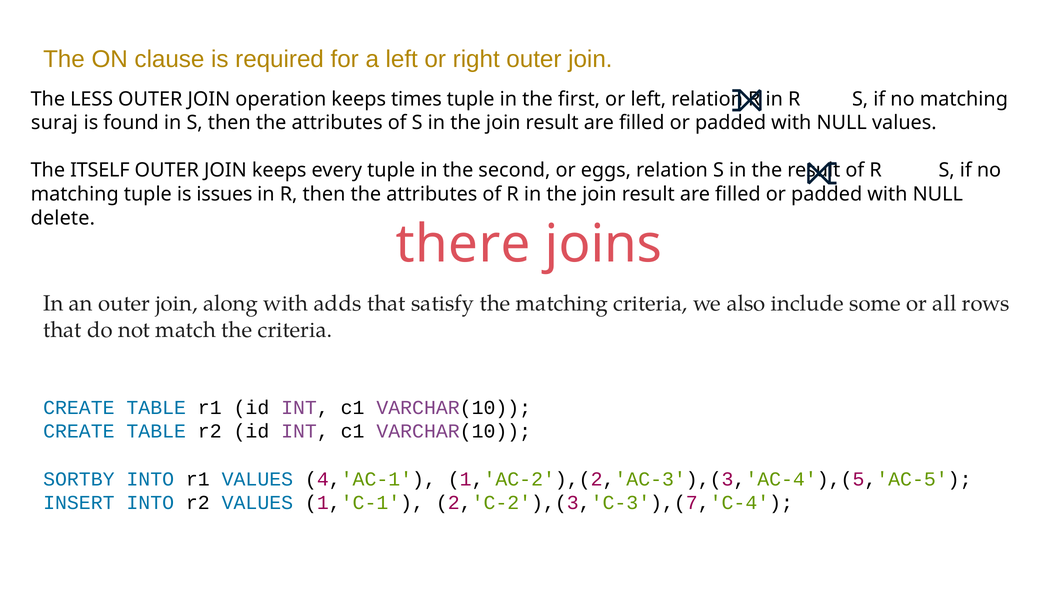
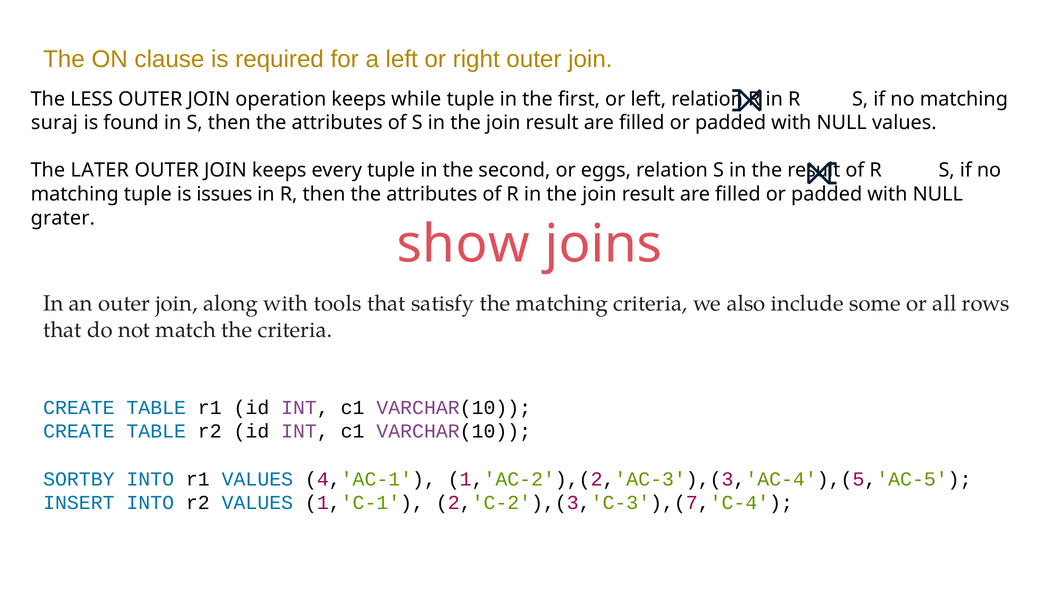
times: times -> while (416, 99)
ITSELF: ITSELF -> LATER (100, 170)
delete: delete -> grater (63, 218)
there: there -> show (463, 244)
adds: adds -> tools (338, 304)
